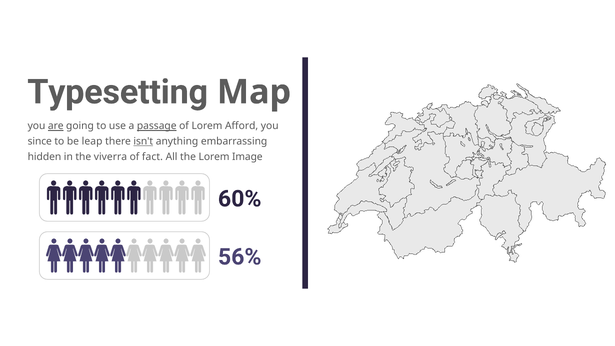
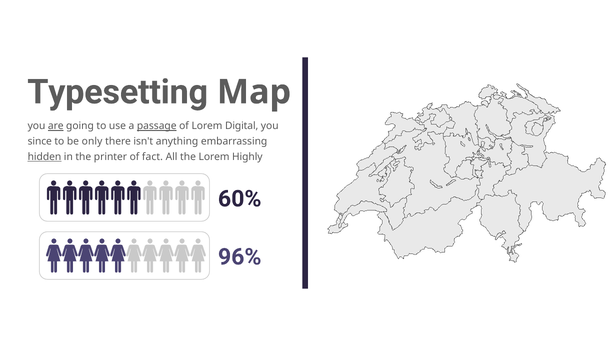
Afford: Afford -> Digital (242, 126)
leap: leap -> only (92, 141)
isn't underline: present -> none (143, 141)
hidden underline: none -> present (44, 157)
viverra: viverra -> printer (110, 157)
Image: Image -> Highly (247, 157)
56%: 56% -> 96% (240, 257)
